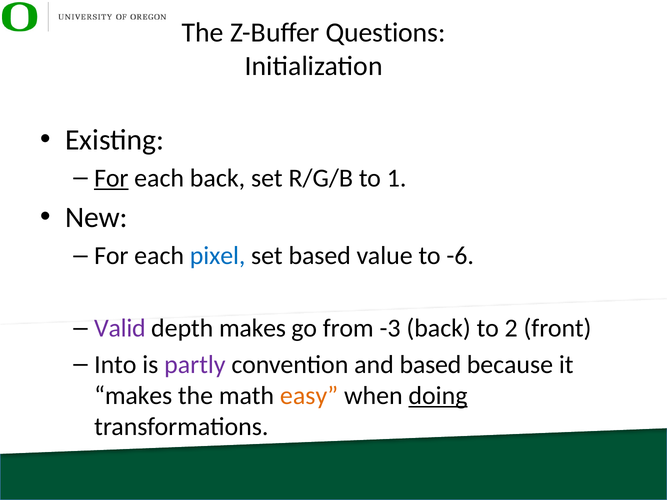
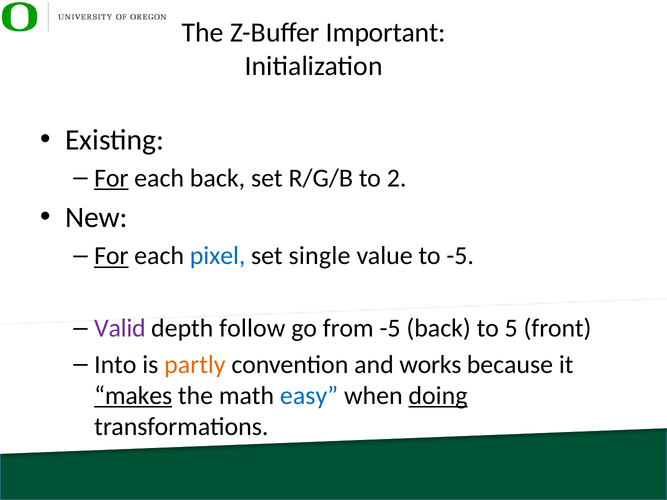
Questions: Questions -> Important (386, 33)
1: 1 -> 2 (397, 178)
For underline: none -> present (111, 256)
set based: based -> single (319, 256)
to -6: -6 -> -5 (460, 256)
depth makes: makes -> follow (252, 329)
from -3: -3 -> -5 (390, 329)
2: 2 -> 5 (511, 329)
partly colour: purple -> orange (195, 365)
and based: based -> works (430, 365)
makes underline: none -> present (133, 396)
easy colour: orange -> blue (309, 396)
